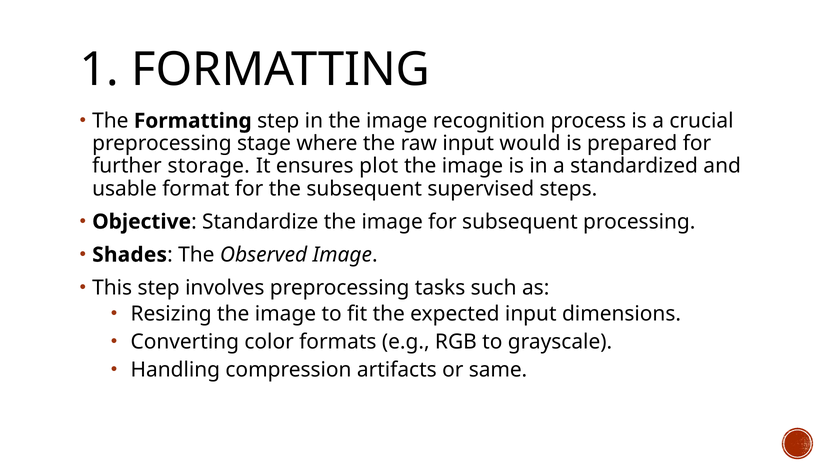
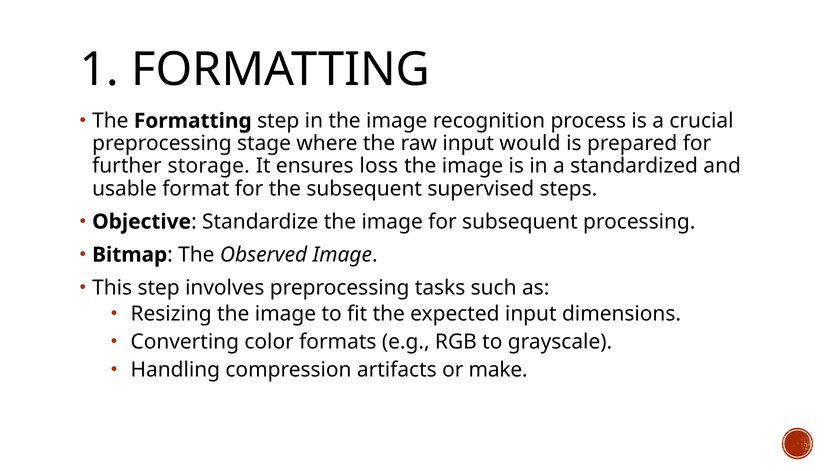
plot: plot -> loss (379, 166)
Shades: Shades -> Bitmap (130, 254)
same: same -> make (498, 369)
